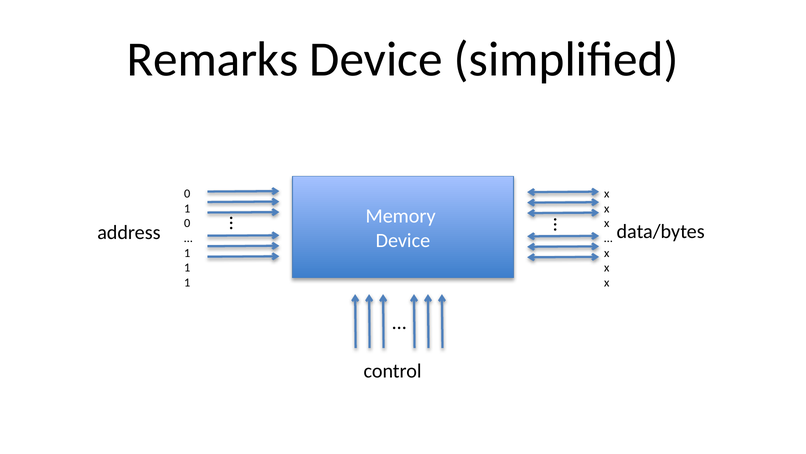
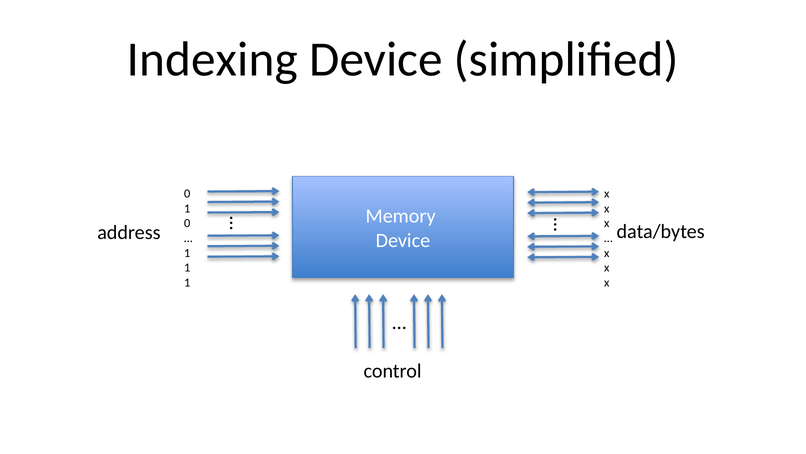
Remarks: Remarks -> Indexing (212, 59)
